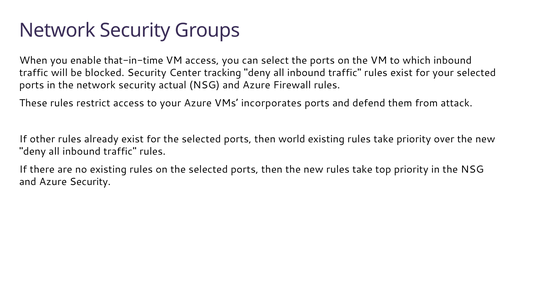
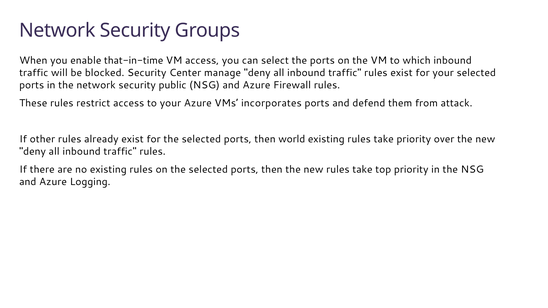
tracking: tracking -> manage (223, 73)
actual: actual -> public (173, 85)
Azure Security: Security -> Logging (90, 182)
